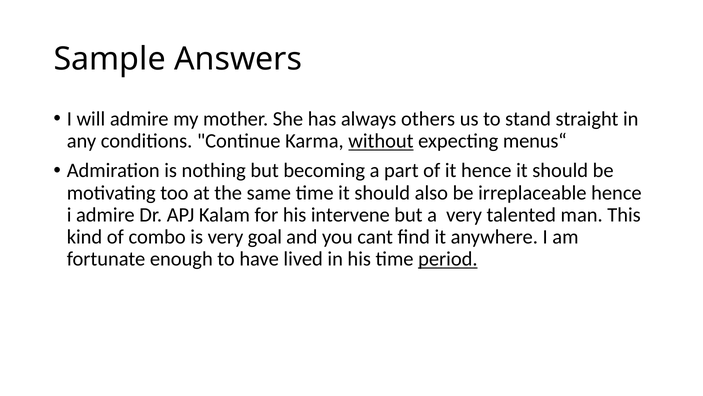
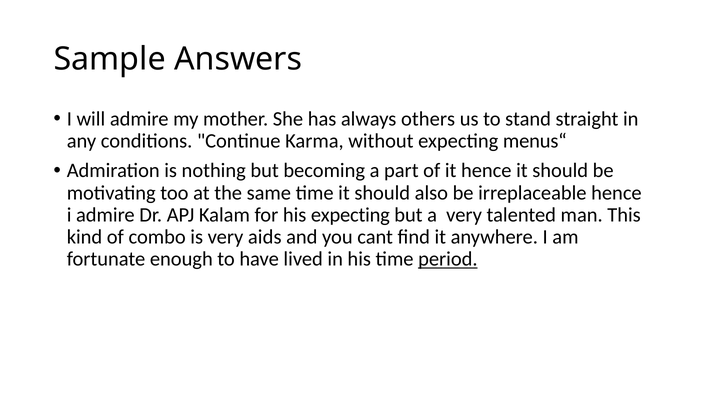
without underline: present -> none (381, 141)
his intervene: intervene -> expecting (350, 215)
goal: goal -> aids (265, 237)
